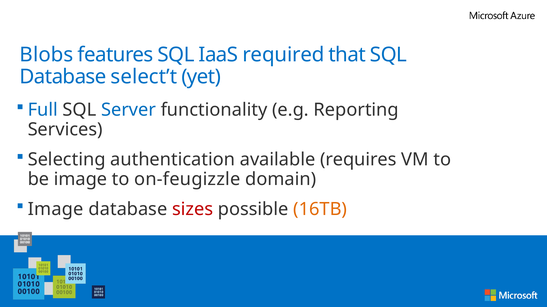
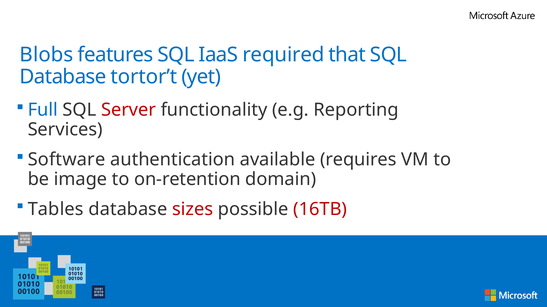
select’t: select’t -> tortor’t (144, 77)
Server colour: blue -> red (128, 110)
Selecting: Selecting -> Software (67, 160)
on-feugizzle: on-feugizzle -> on-retention (187, 180)
Image: Image -> Tables (56, 210)
16TB colour: orange -> red (320, 210)
